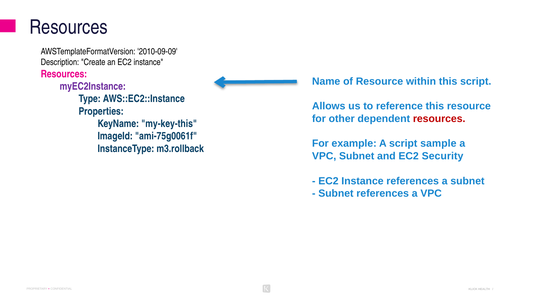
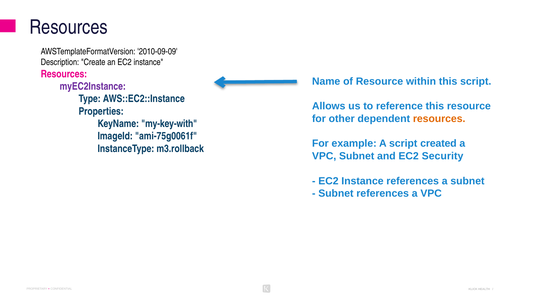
resources colour: red -> orange (439, 119)
my-key-this: my-key-this -> my-key-with (169, 124)
sample: sample -> created (438, 143)
